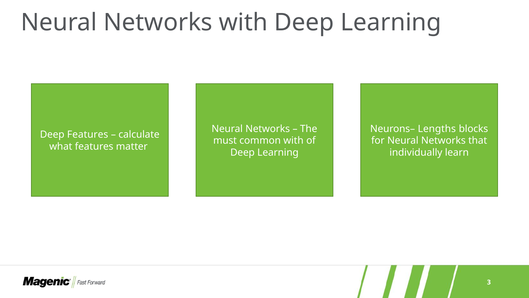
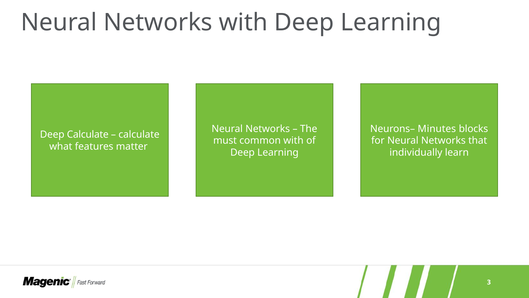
Lengths: Lengths -> Minutes (437, 129)
Deep Features: Features -> Calculate (88, 134)
